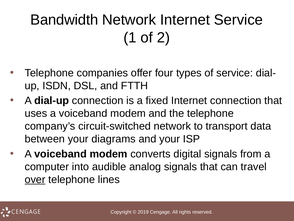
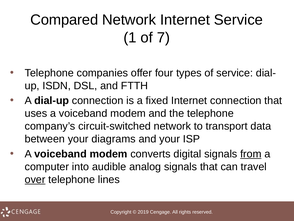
Bandwidth: Bandwidth -> Compared (64, 20)
2: 2 -> 7 (163, 37)
from underline: none -> present (251, 154)
